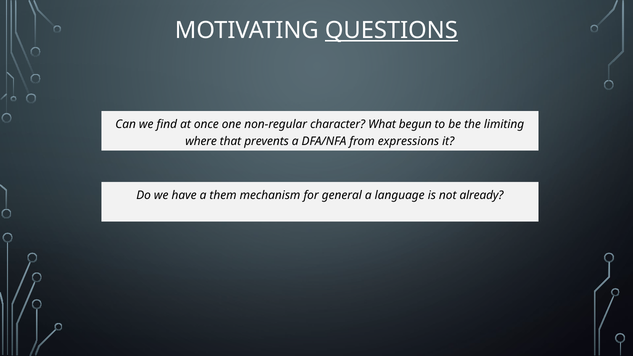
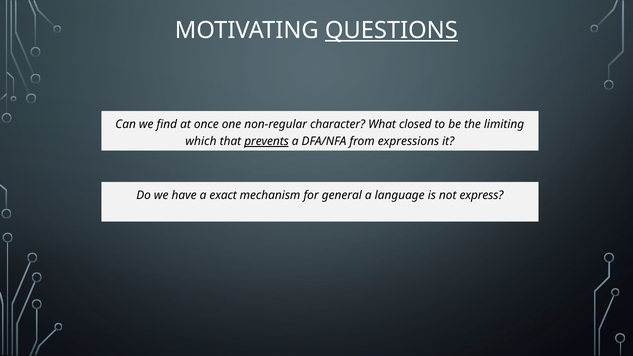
begun: begun -> closed (415, 124)
where: where -> which (201, 141)
prevents underline: none -> present (267, 141)
them: them -> exact (223, 195)
already: already -> express (481, 195)
